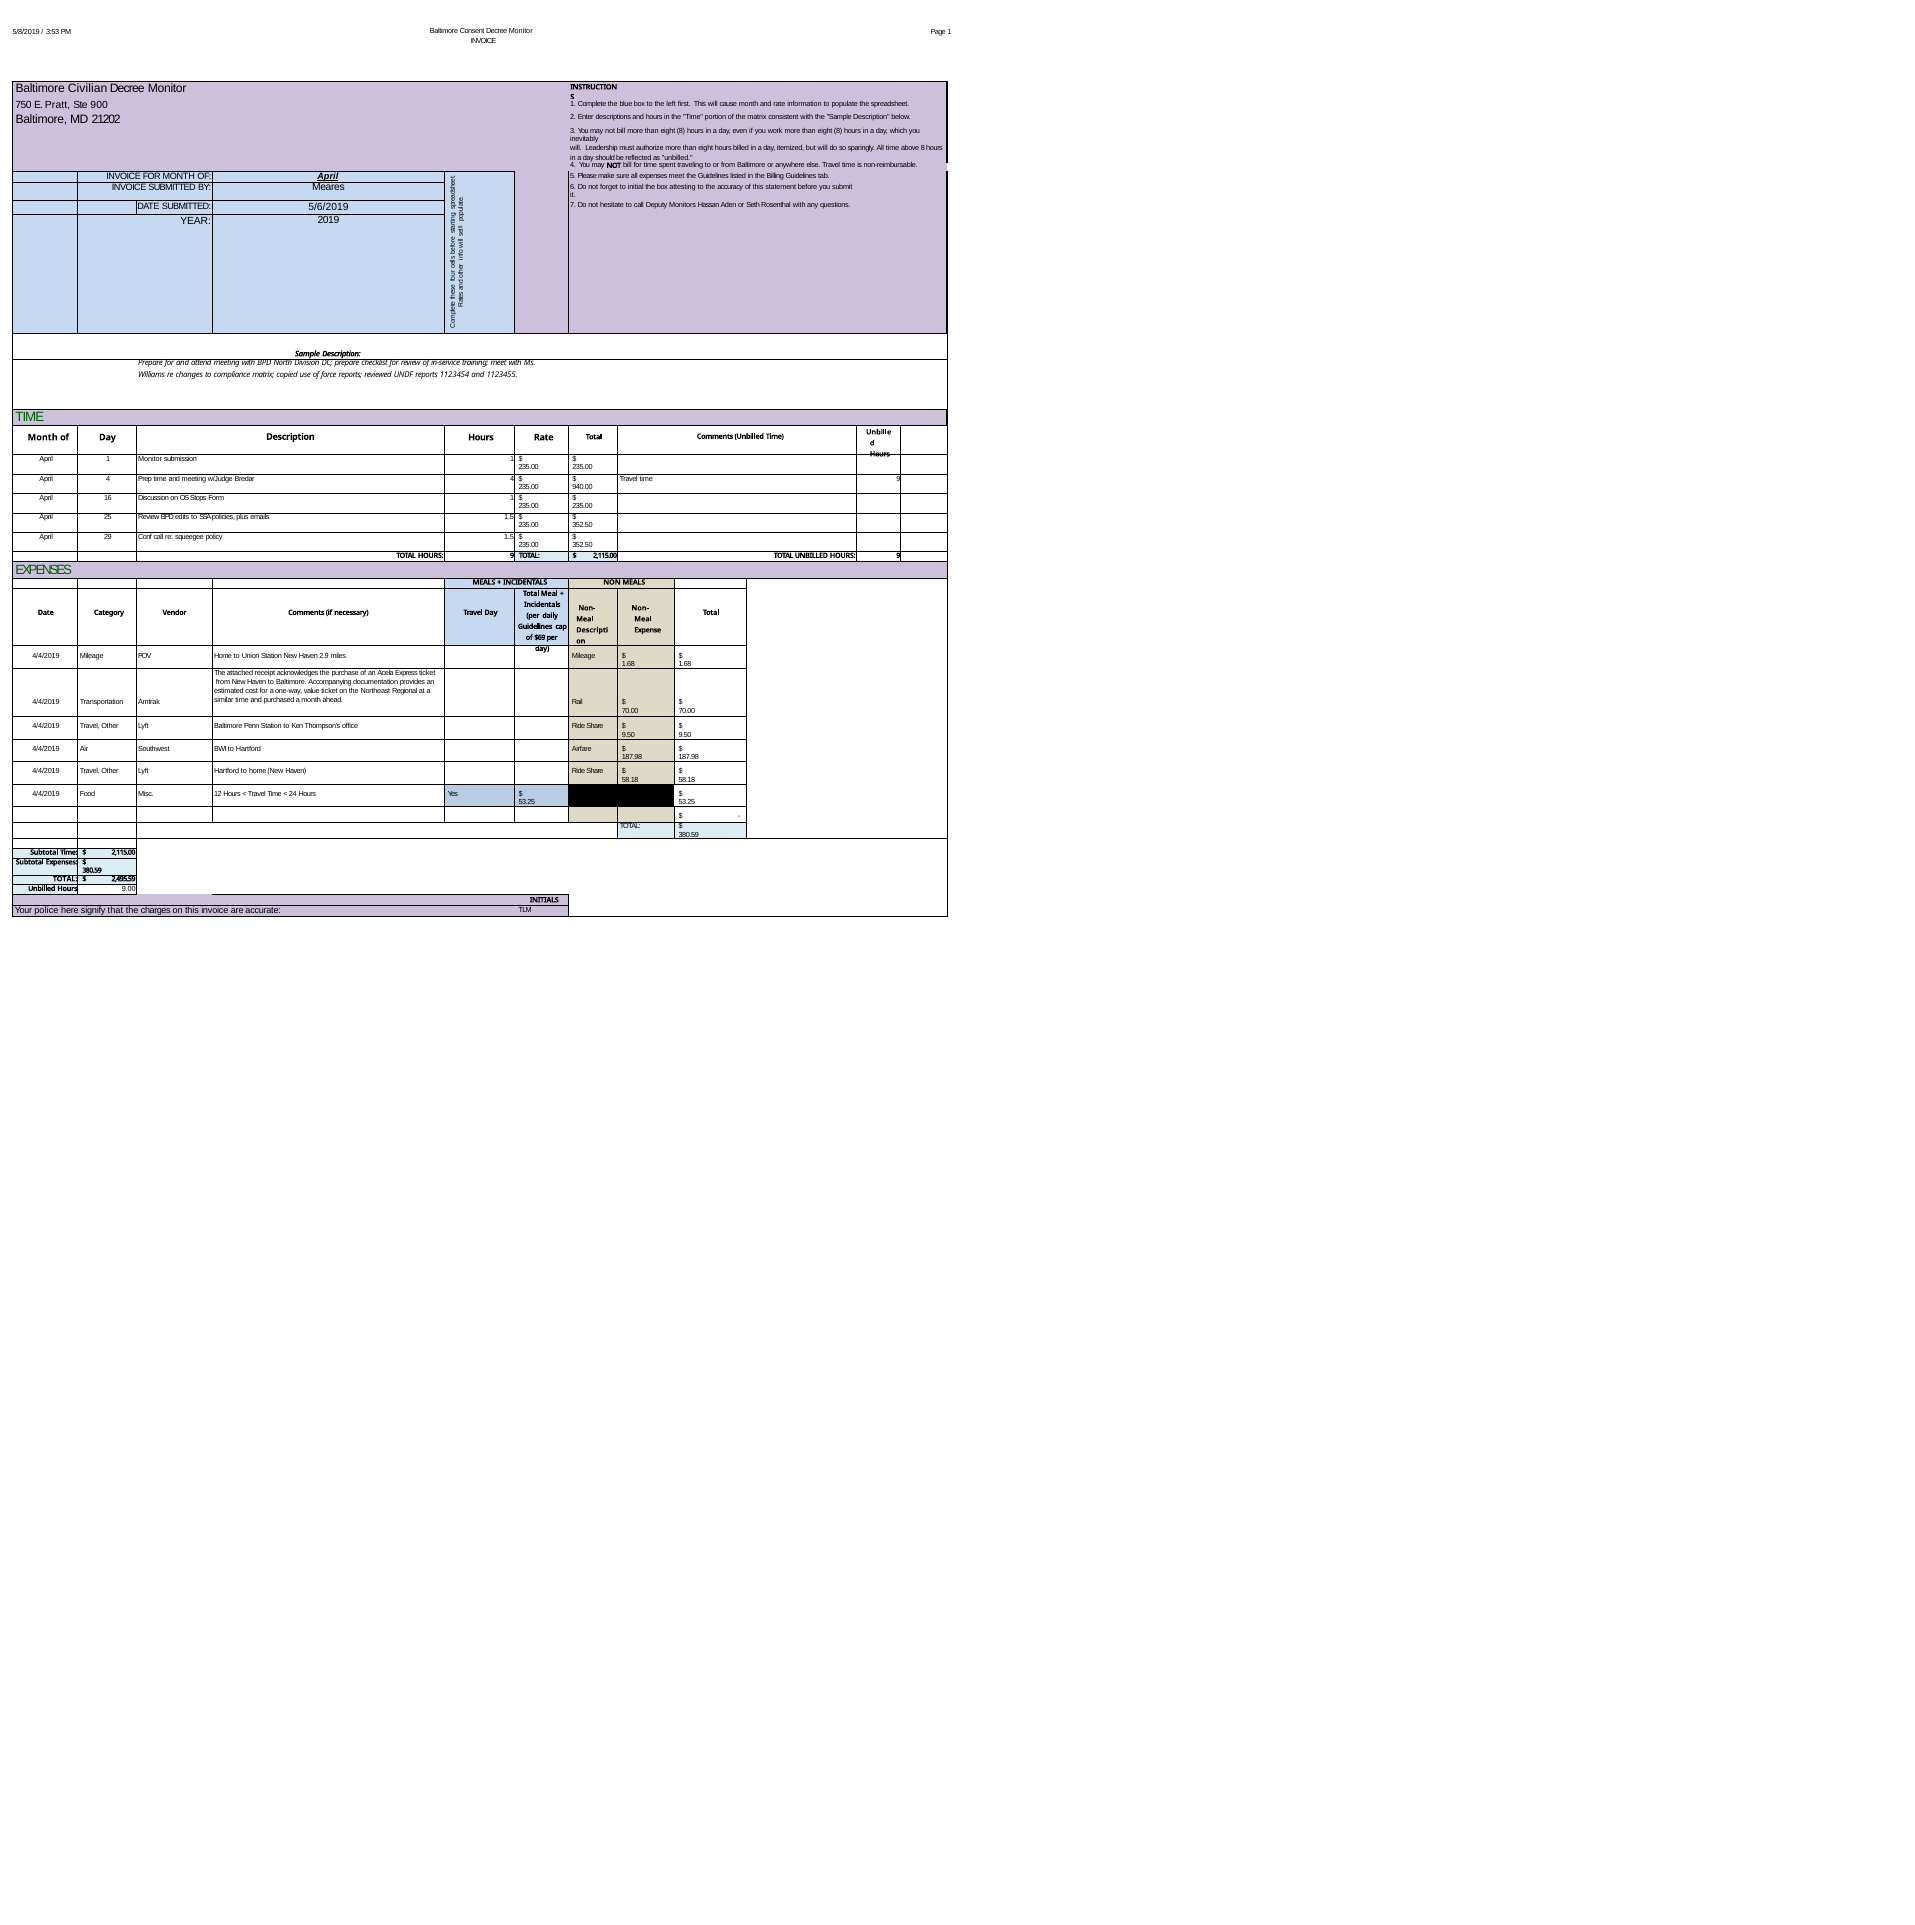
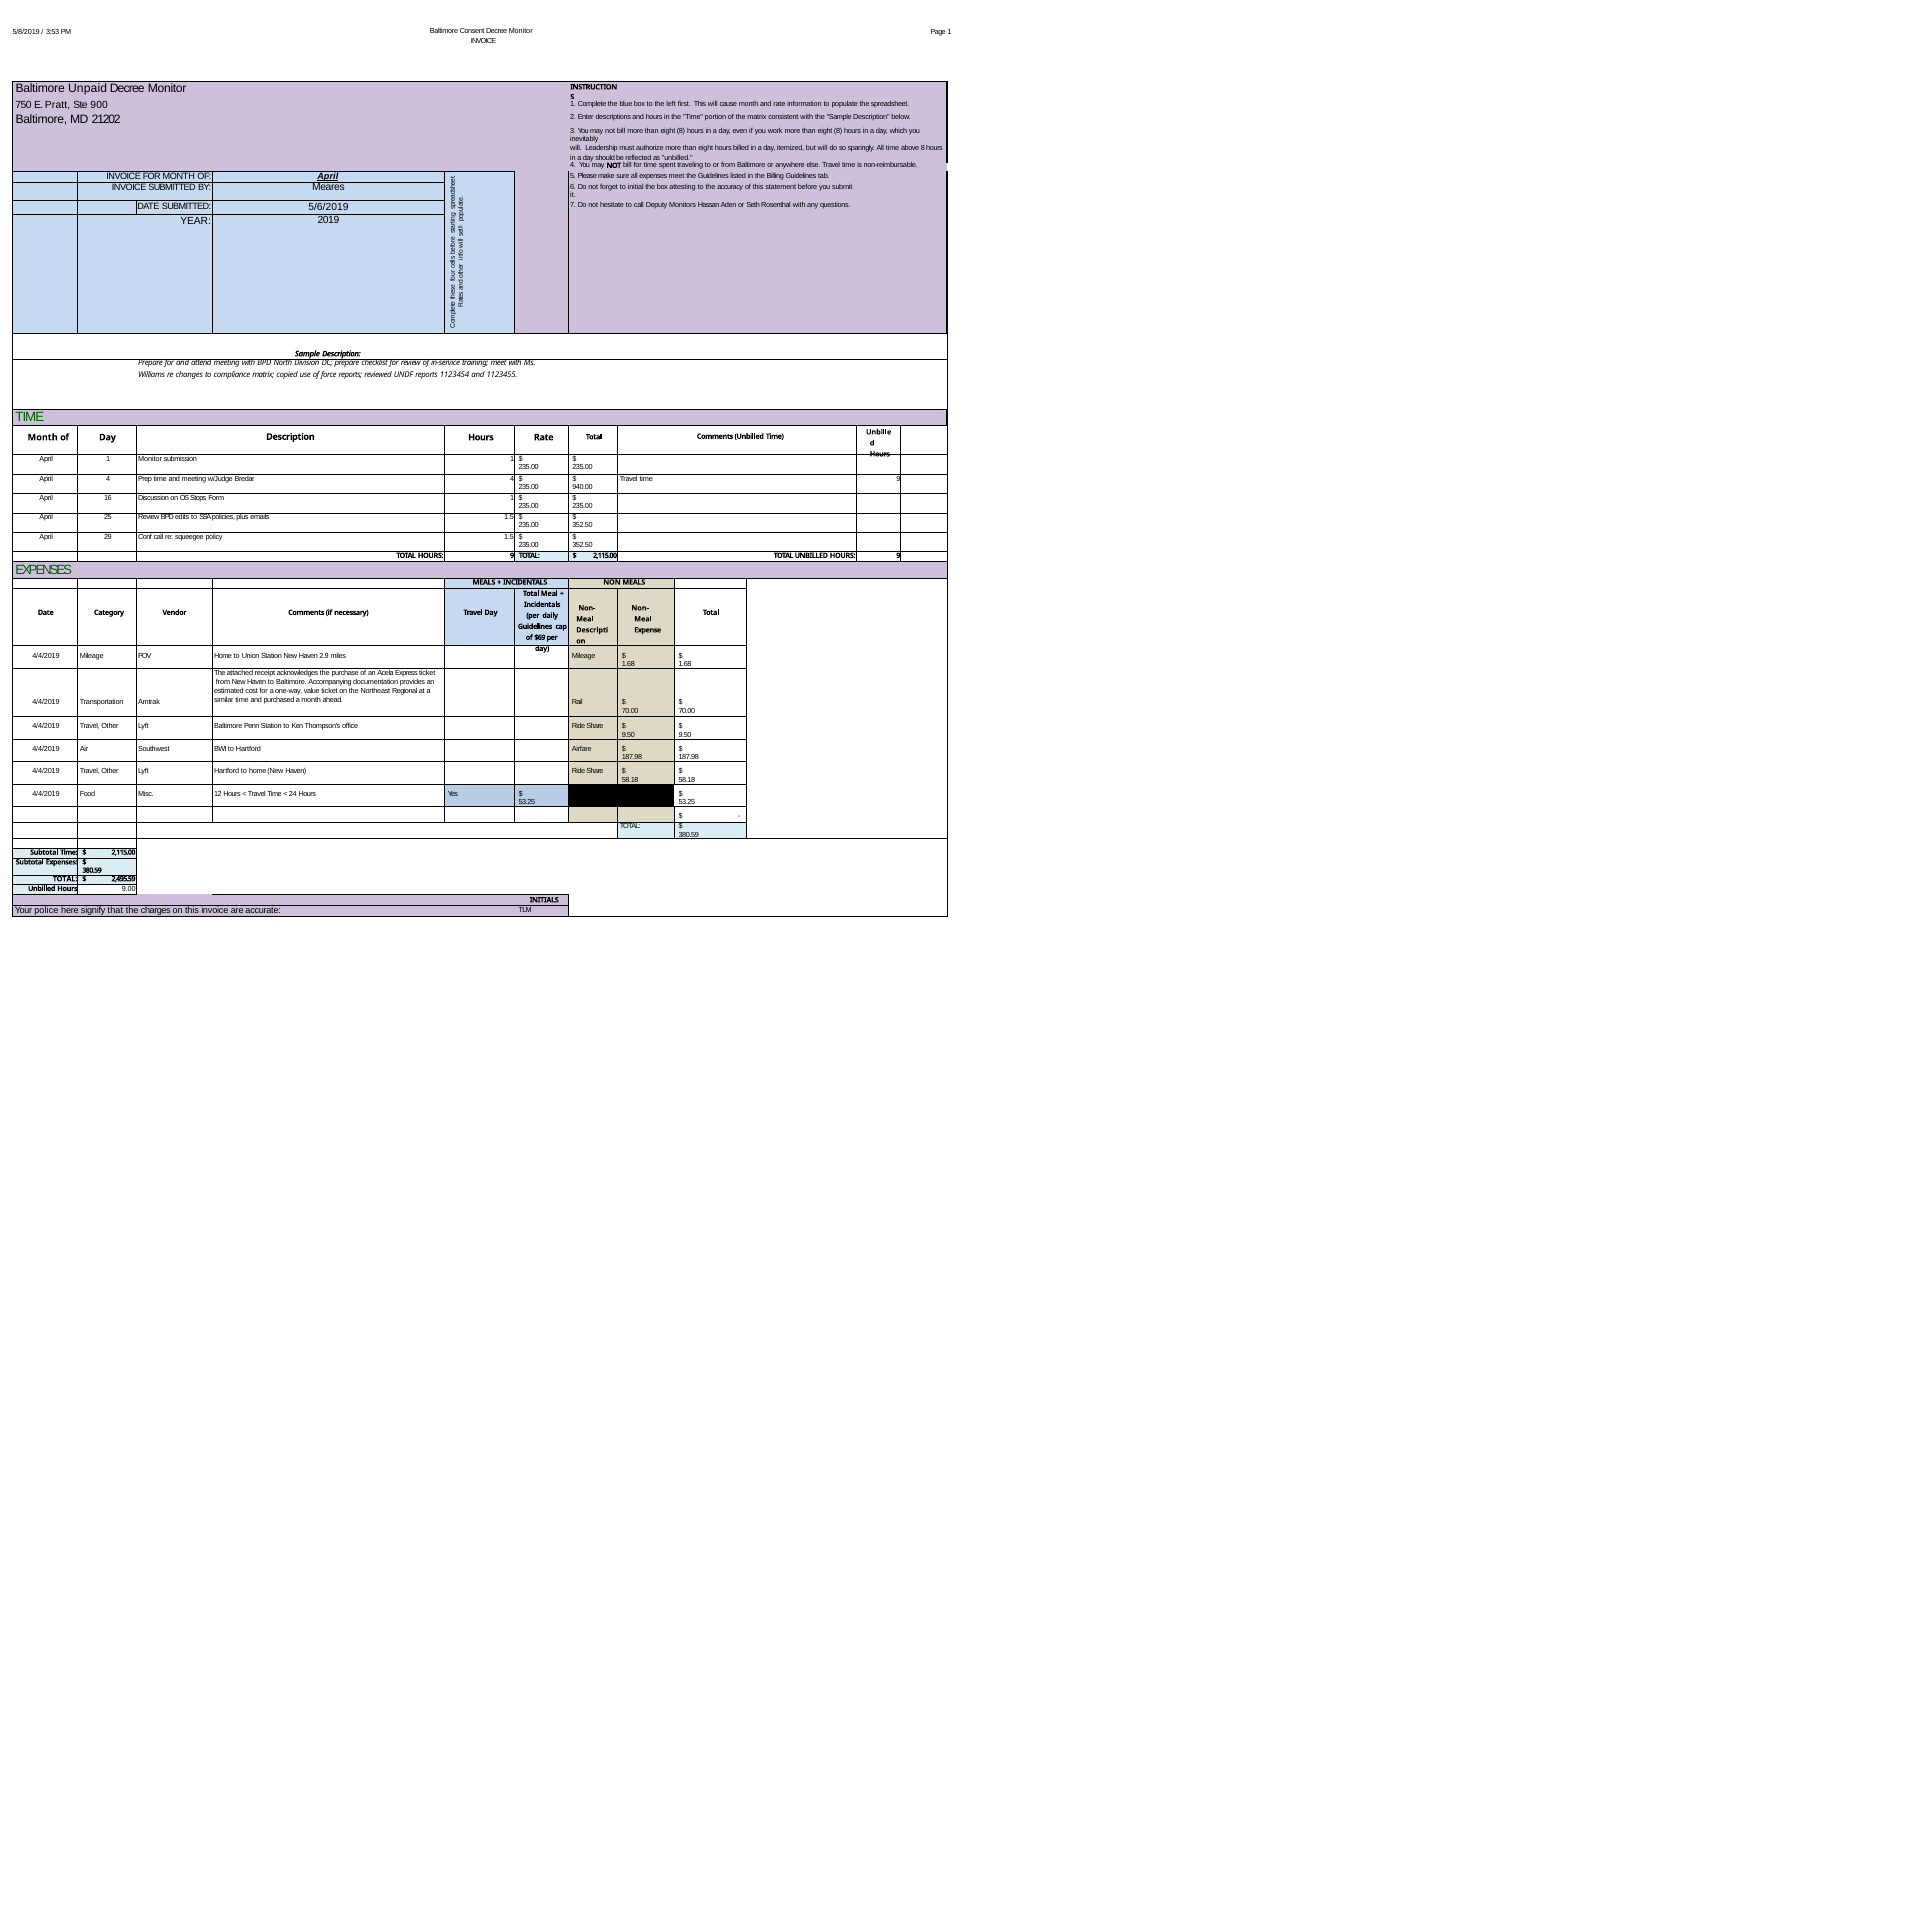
Civilian: Civilian -> Unpaid (88, 88)
